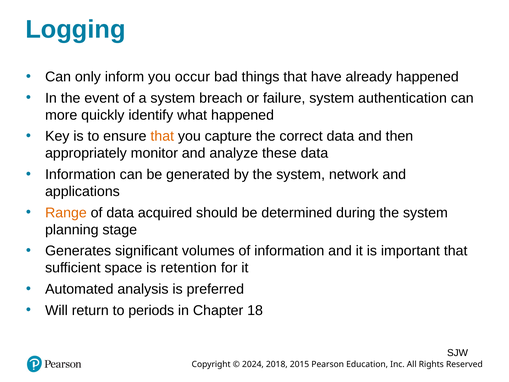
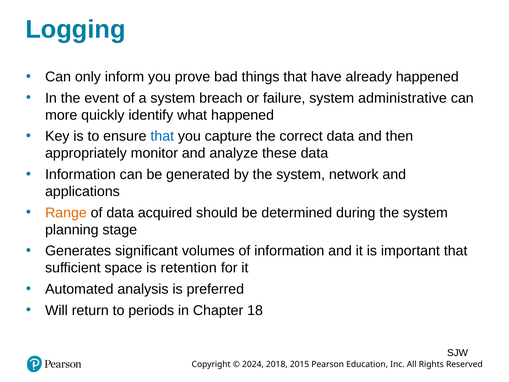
occur: occur -> prove (193, 77)
authentication: authentication -> administrative (402, 98)
that colour: orange -> blue (162, 136)
